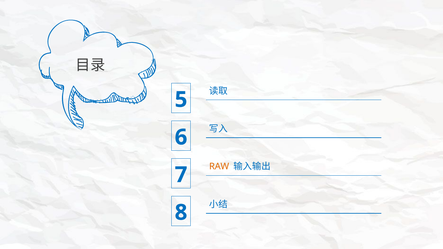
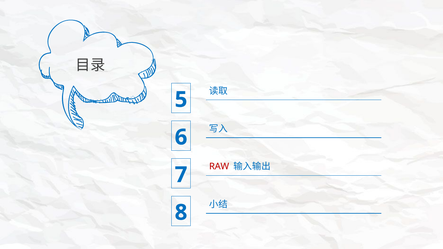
RAW colour: orange -> red (219, 167)
